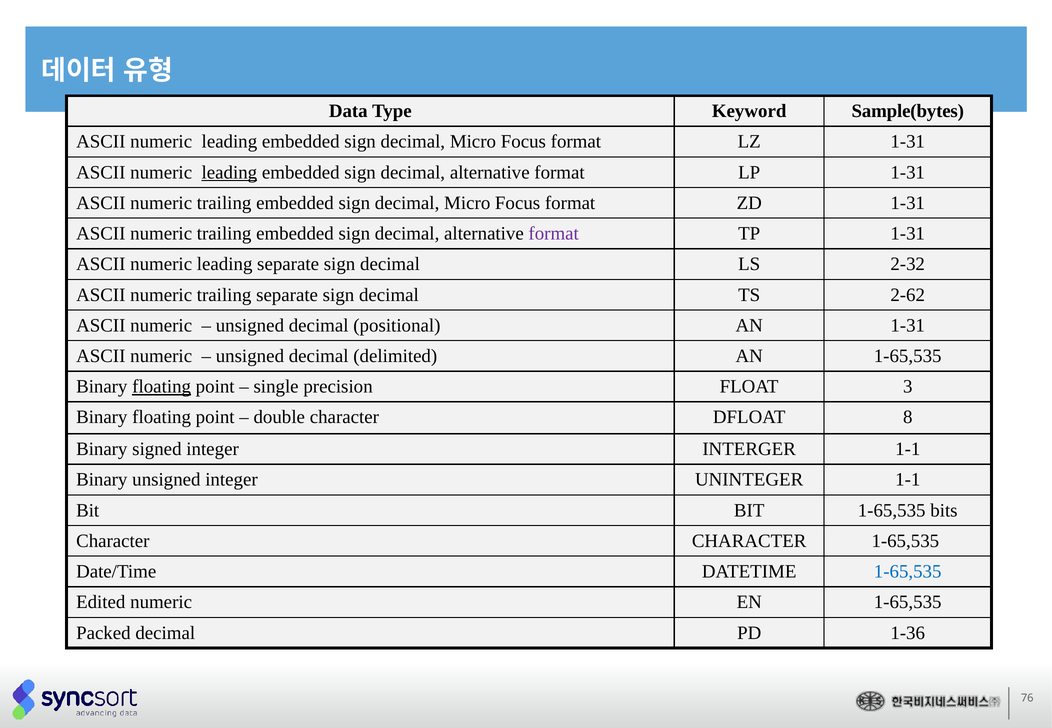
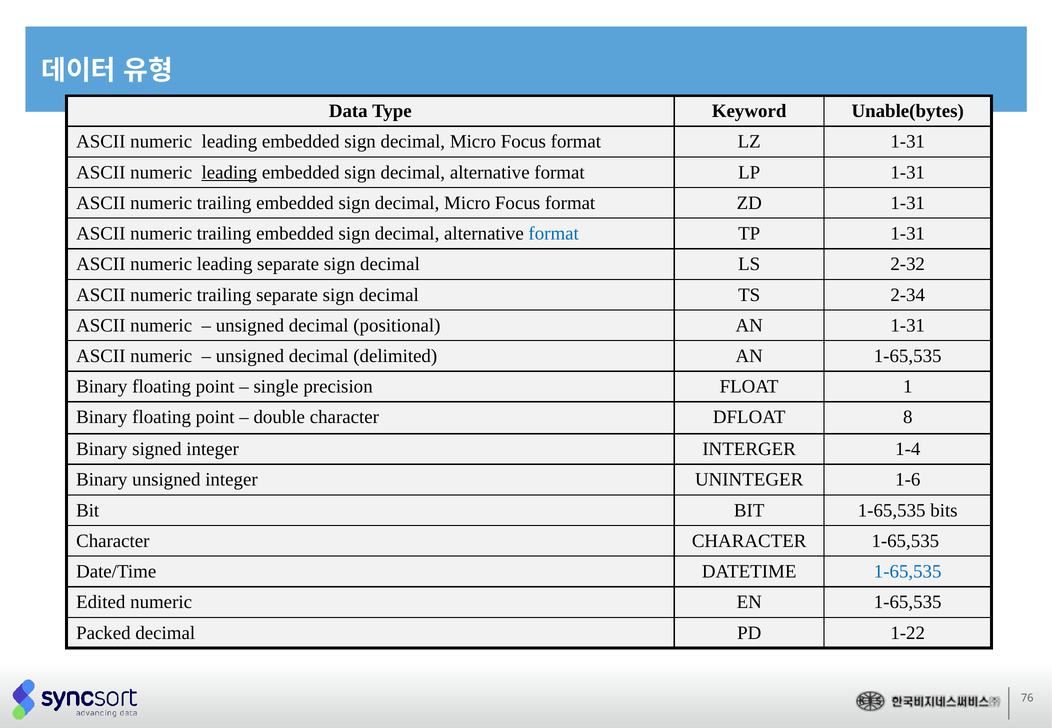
Sample(bytes: Sample(bytes -> Unable(bytes (908, 111)
format colour: purple -> blue (554, 234)
2-62: 2-62 -> 2-34 (908, 295)
floating underline: present -> none (162, 387)
3: 3 -> 1 (908, 387)
INTERGER 1-1: 1-1 -> 1-4 (908, 449)
UNINTEGER 1-1: 1-1 -> 1-6 (908, 480)
1-36: 1-36 -> 1-22 (908, 633)
